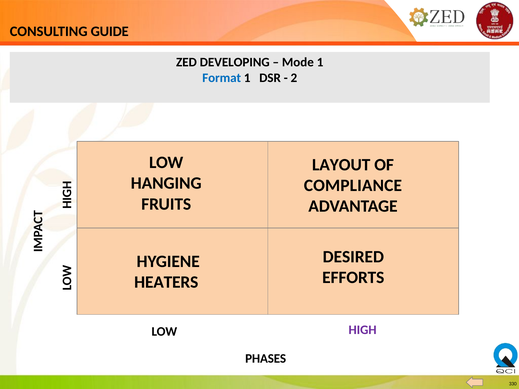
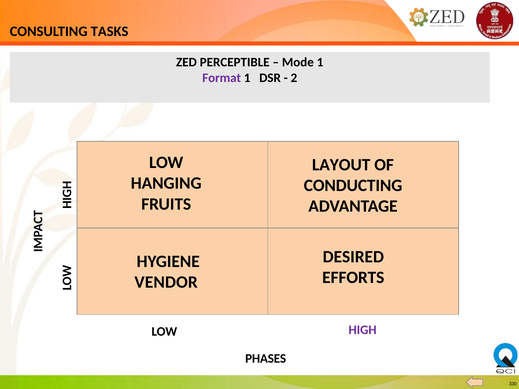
GUIDE: GUIDE -> TASKS (110, 31)
DEVELOPING: DEVELOPING -> PERCEPTIBLE (235, 62)
Format colour: blue -> purple (222, 78)
COMPLIANCE: COMPLIANCE -> CONDUCTING (353, 186)
HEATERS: HEATERS -> VENDOR (166, 282)
